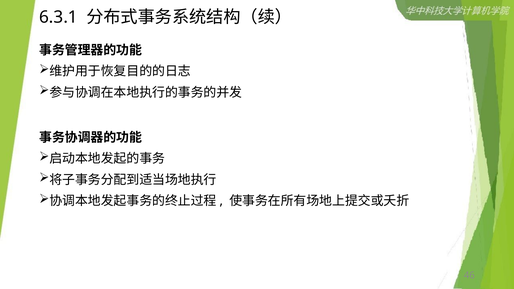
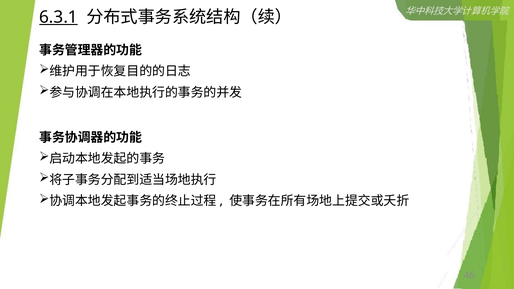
6.3.1 underline: none -> present (58, 17)
